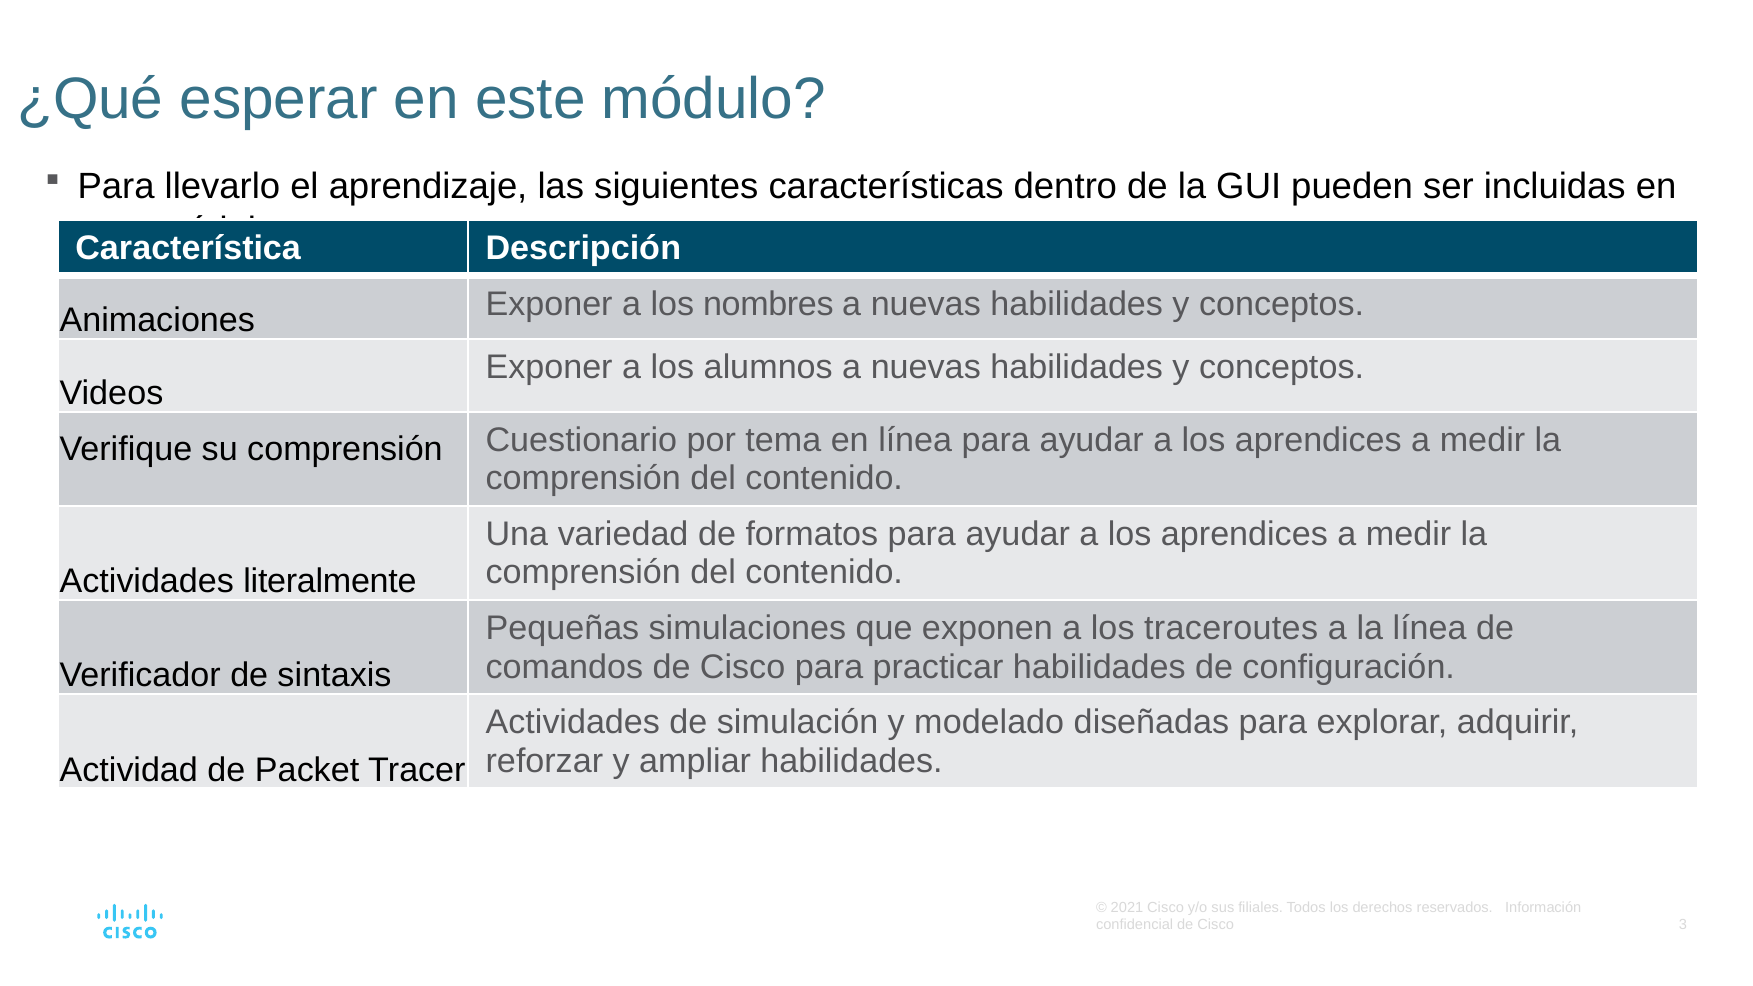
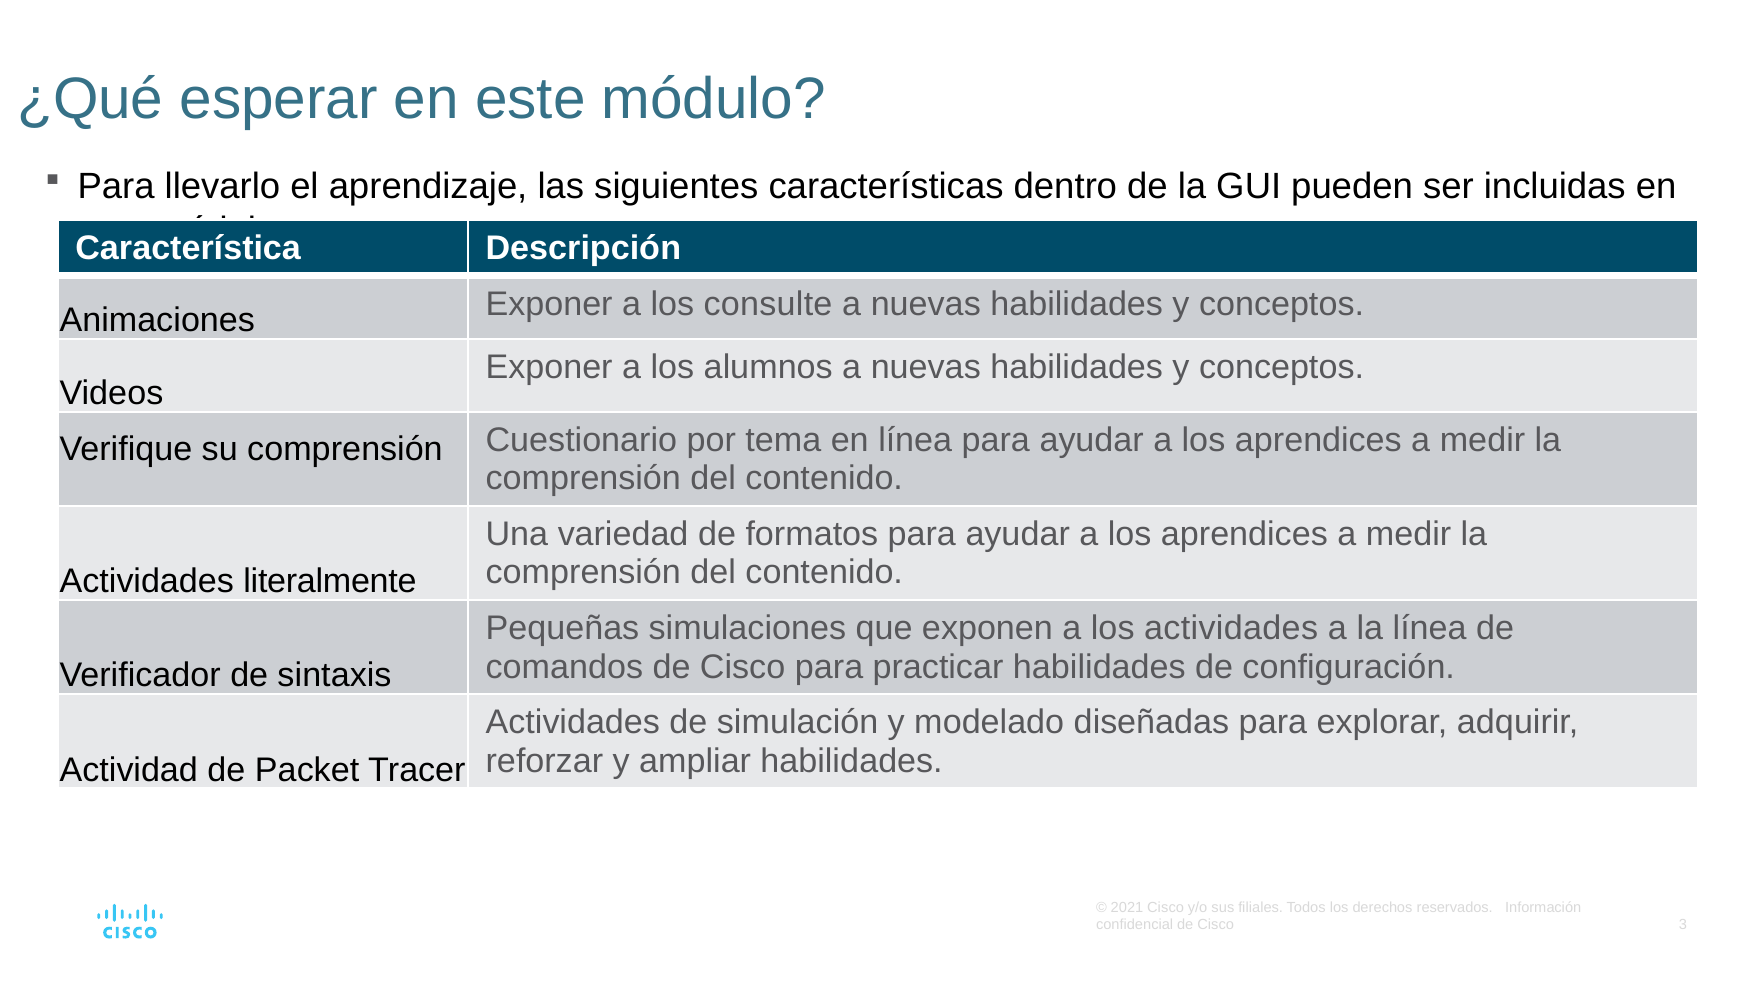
nombres: nombres -> consulte (768, 304)
los traceroutes: traceroutes -> actividades (1231, 629)
